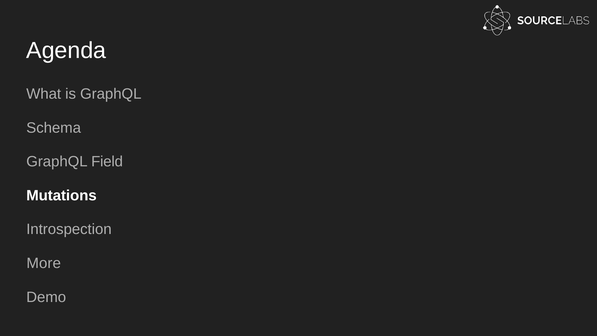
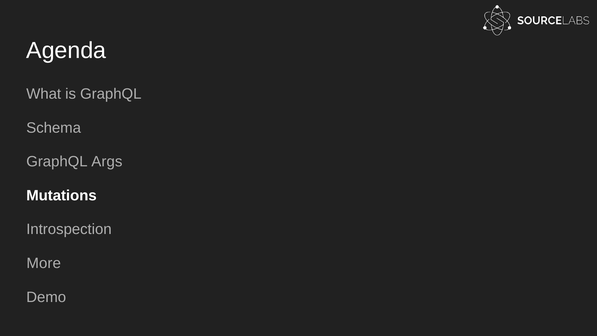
Field: Field -> Args (107, 162)
